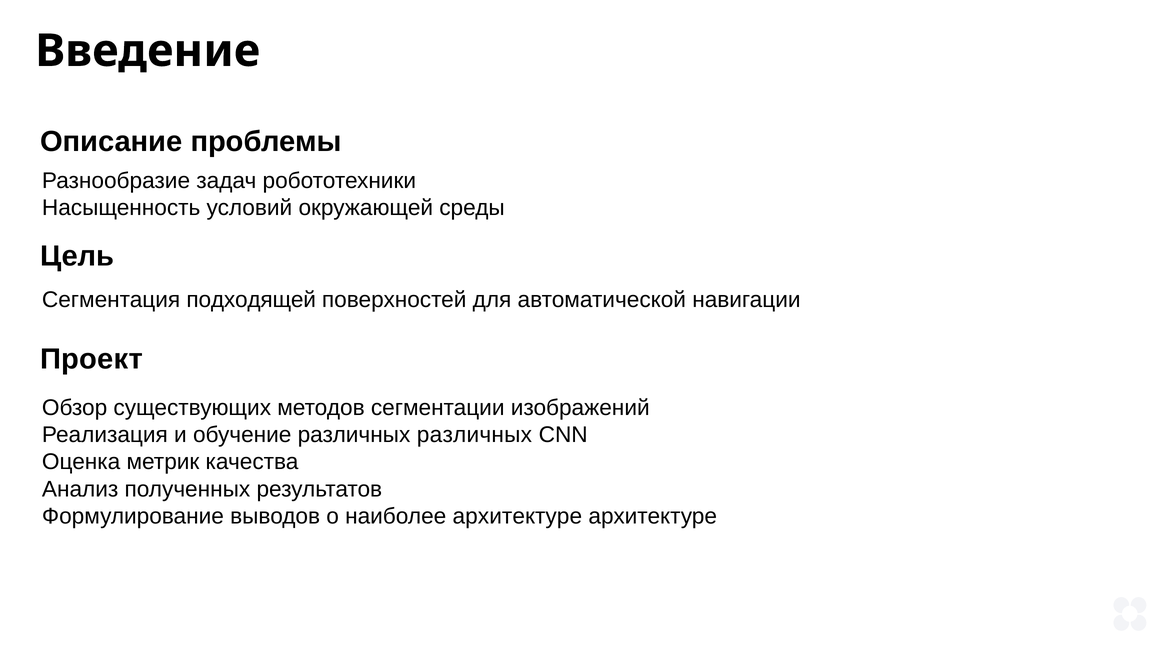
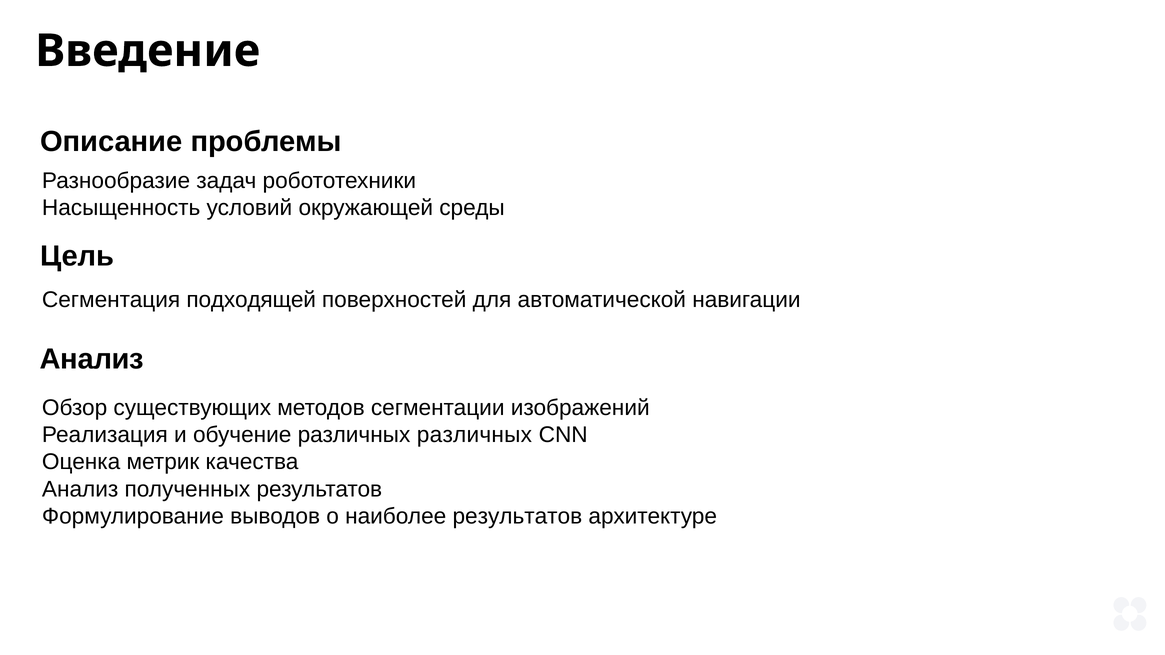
Проект: Проект -> Анализ (92, 360)
наиболее архитектуре: архитектуре -> результатов (517, 517)
